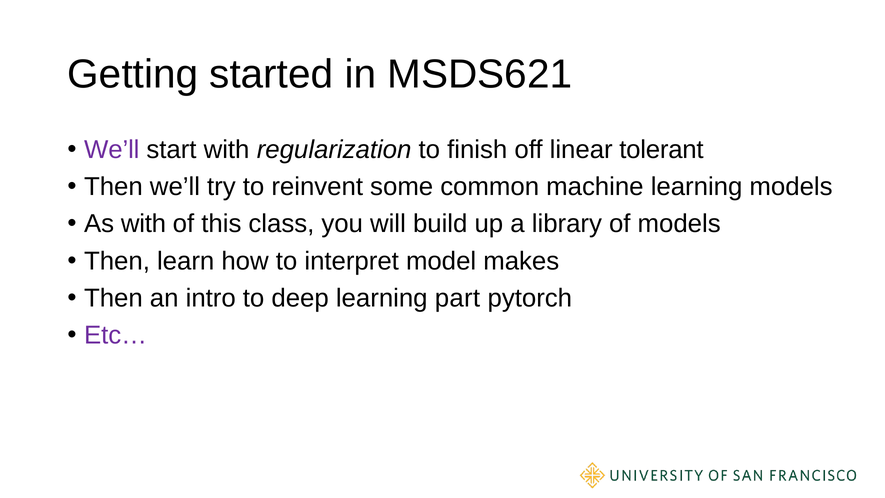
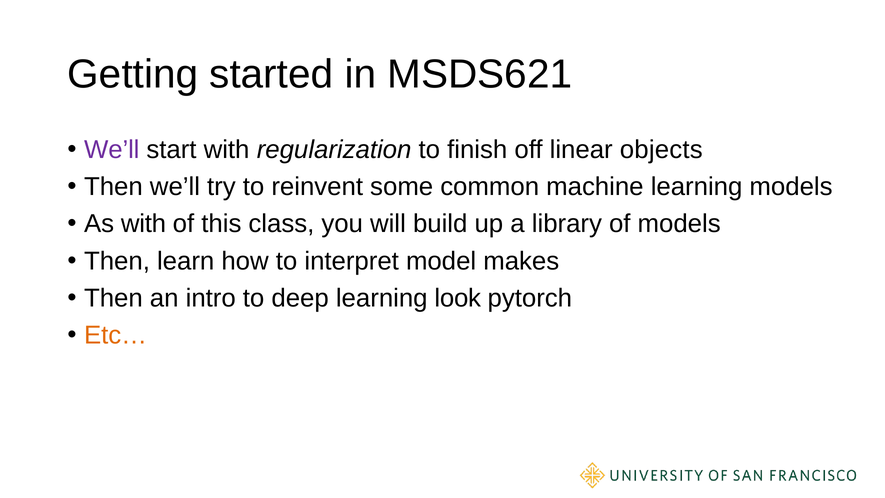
tolerant: tolerant -> objects (661, 150)
part: part -> look (458, 298)
Etc… colour: purple -> orange (116, 335)
